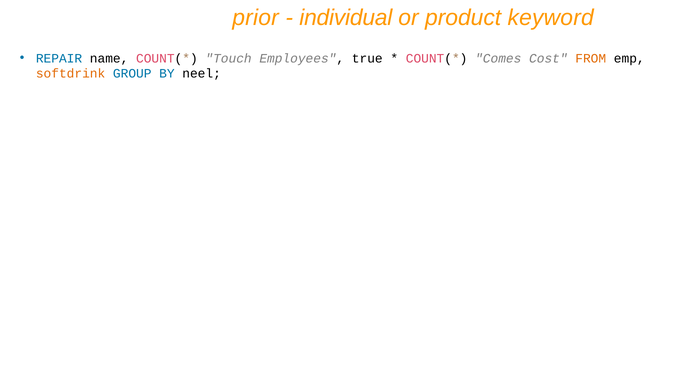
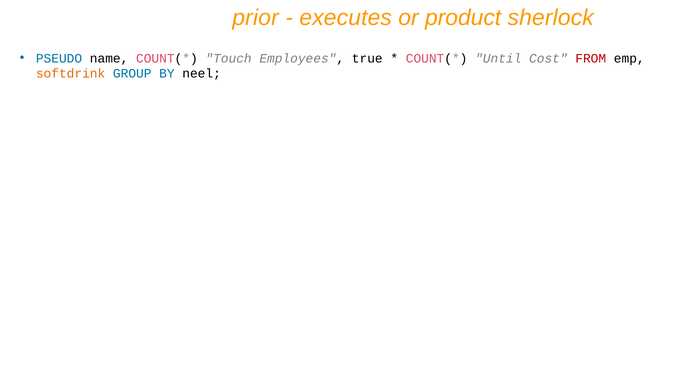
individual: individual -> executes (346, 18)
keyword: keyword -> sherlock (551, 18)
REPAIR: REPAIR -> PSEUDO (59, 58)
Comes: Comes -> Until (498, 58)
FROM colour: orange -> red (591, 58)
